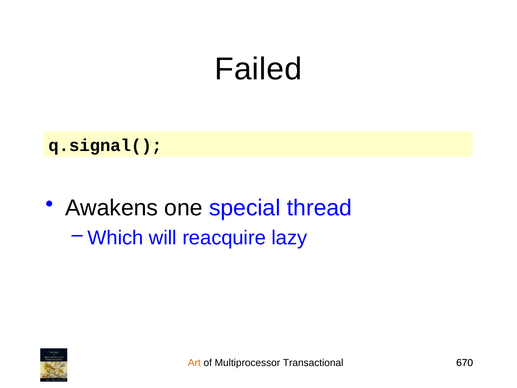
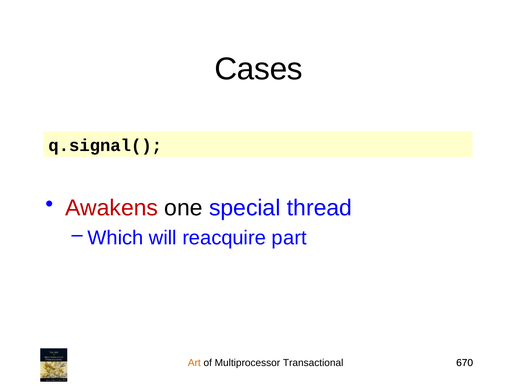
Failed: Failed -> Cases (259, 69)
Awakens colour: black -> red (111, 208)
lazy: lazy -> part (289, 238)
